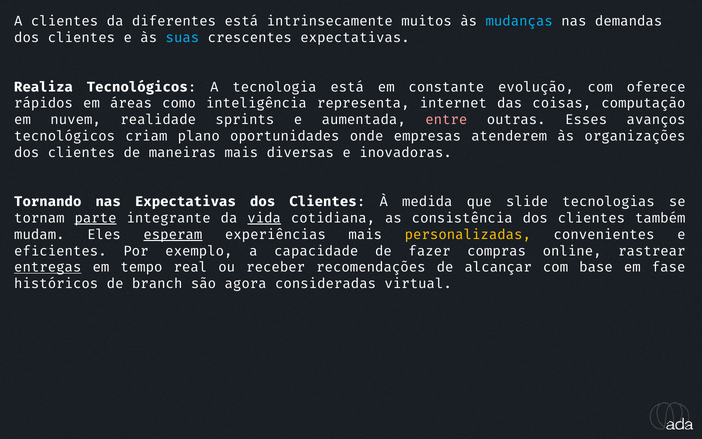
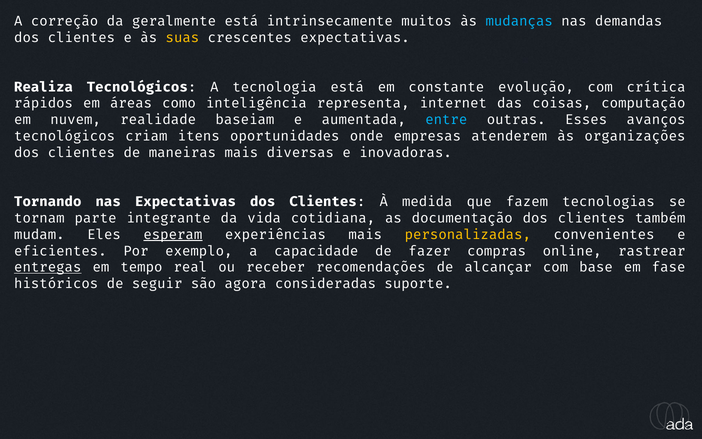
A clientes: clientes -> correção (65, 21)
diferentes: diferentes -> geralmente (174, 21)
suas colour: light blue -> yellow (182, 38)
oferece: oferece -> crítica (656, 87)
sprints: sprints -> baseiam (245, 120)
entre colour: pink -> light blue (446, 120)
plano: plano -> itens (199, 136)
slide: slide -> fazem (527, 202)
parte underline: present -> none (96, 218)
vida underline: present -> none (264, 218)
consistência: consistência -> documentação (462, 218)
branch: branch -> seguir (157, 284)
virtual: virtual -> suporte (418, 284)
